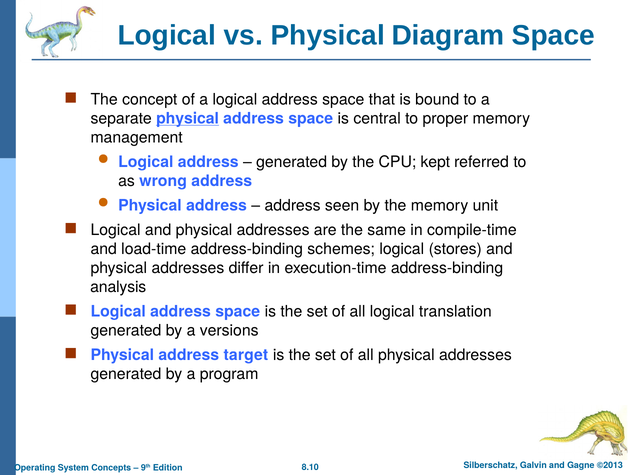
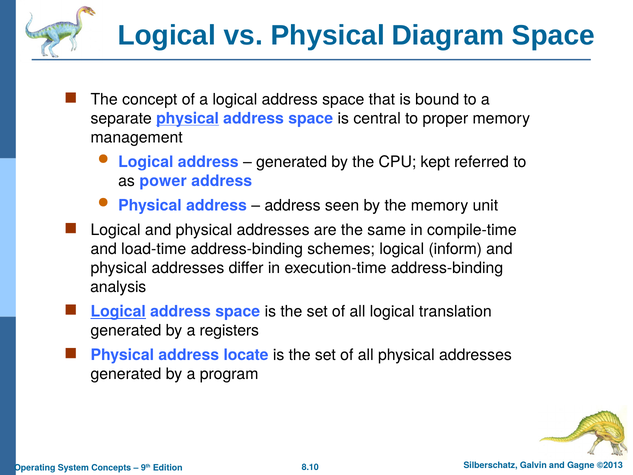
wrong: wrong -> power (163, 181)
stores: stores -> inform (455, 249)
Logical underline: none -> present (118, 311)
versions: versions -> registers (229, 330)
target: target -> locate (246, 355)
